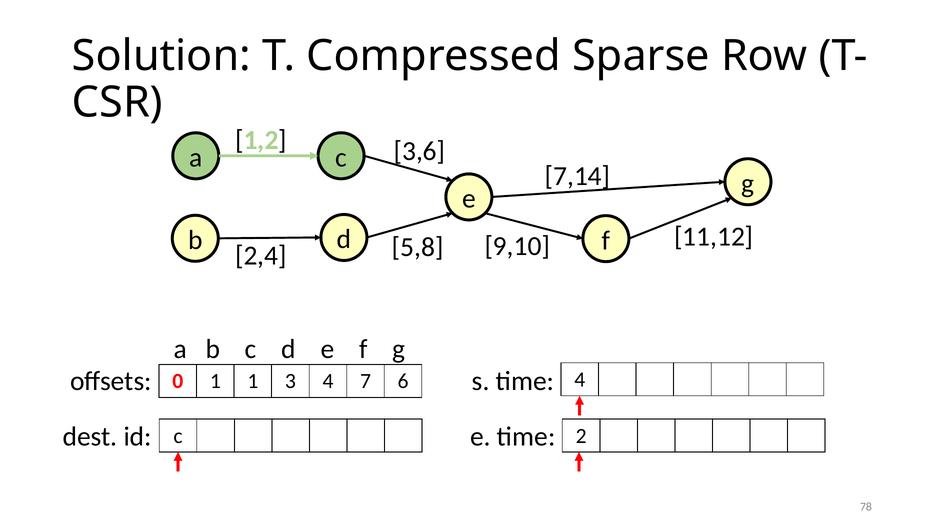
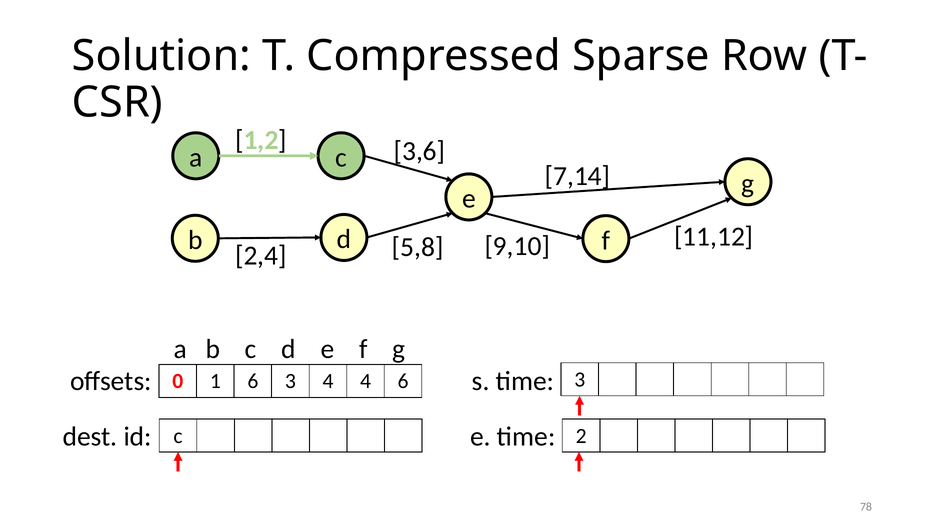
time 4: 4 -> 3 (580, 380)
1 1: 1 -> 6 (253, 381)
4 7: 7 -> 4 (366, 381)
